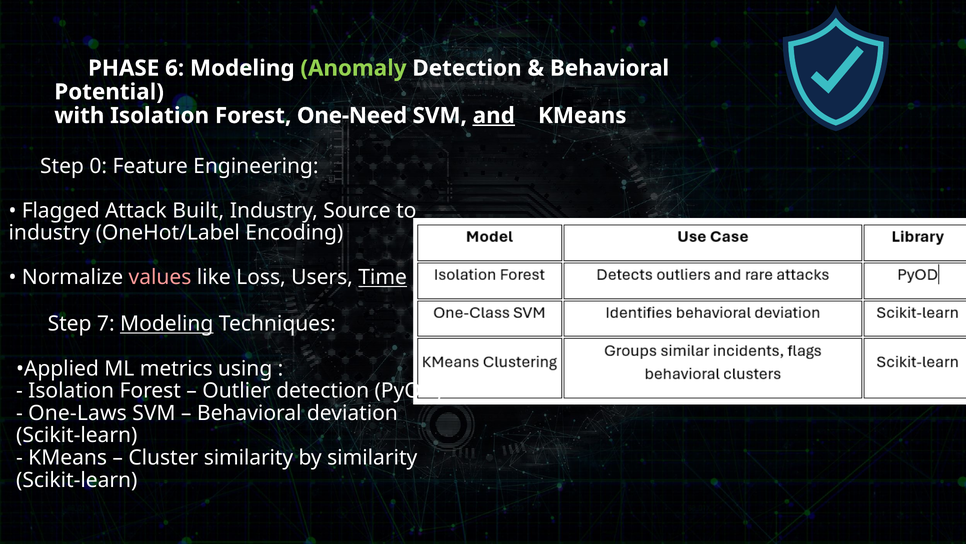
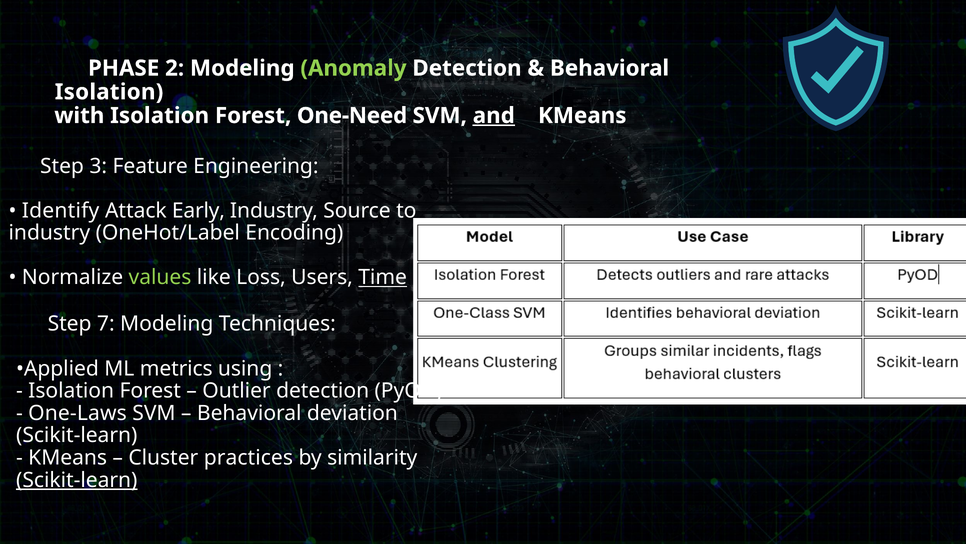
6: 6 -> 2 (175, 68)
Potential: Potential -> Isolation (109, 92)
0: 0 -> 3 (98, 166)
Flagged: Flagged -> Identify (61, 210)
Built: Built -> Early (198, 210)
values colour: pink -> light green (160, 277)
Modeling underline: present -> none (167, 324)
Cluster similarity: similarity -> practices (248, 457)
Scikit-learn underline: none -> present (77, 480)
